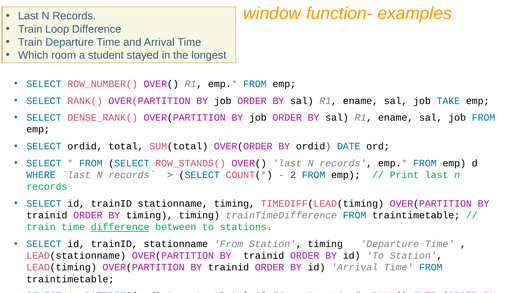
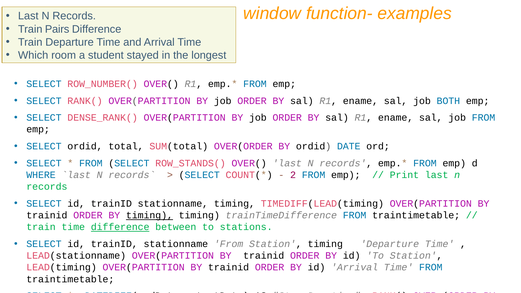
Loop: Loop -> Pairs (57, 29)
TAKE: TAKE -> BOTH (448, 101)
timing underline: none -> present (149, 215)
